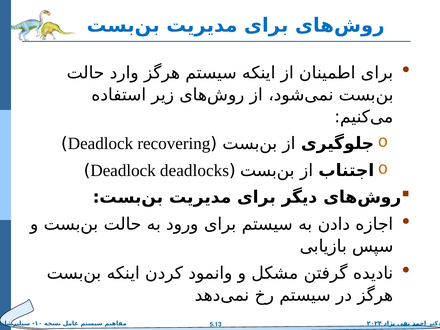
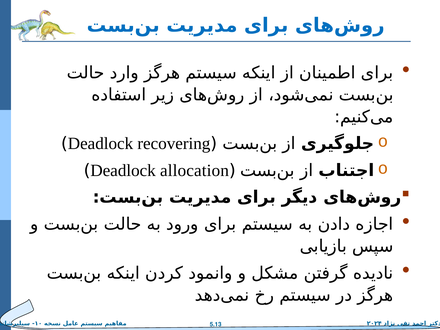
deadlocks: deadlocks -> allocation (194, 170)
